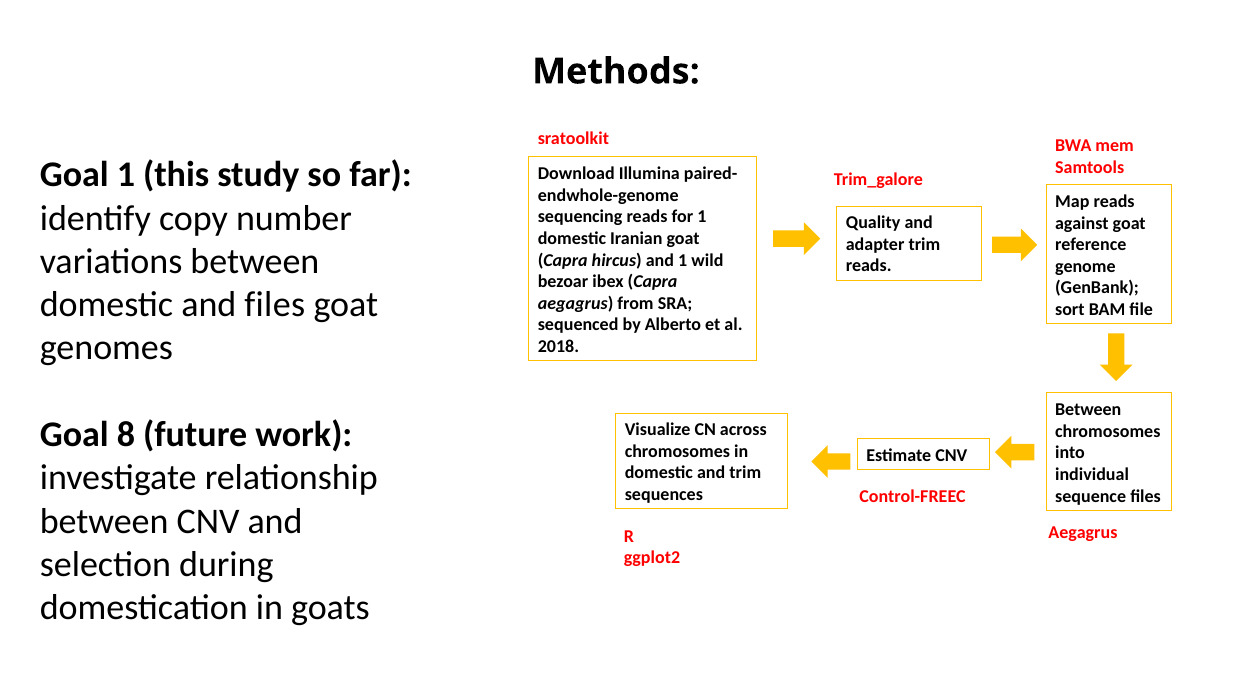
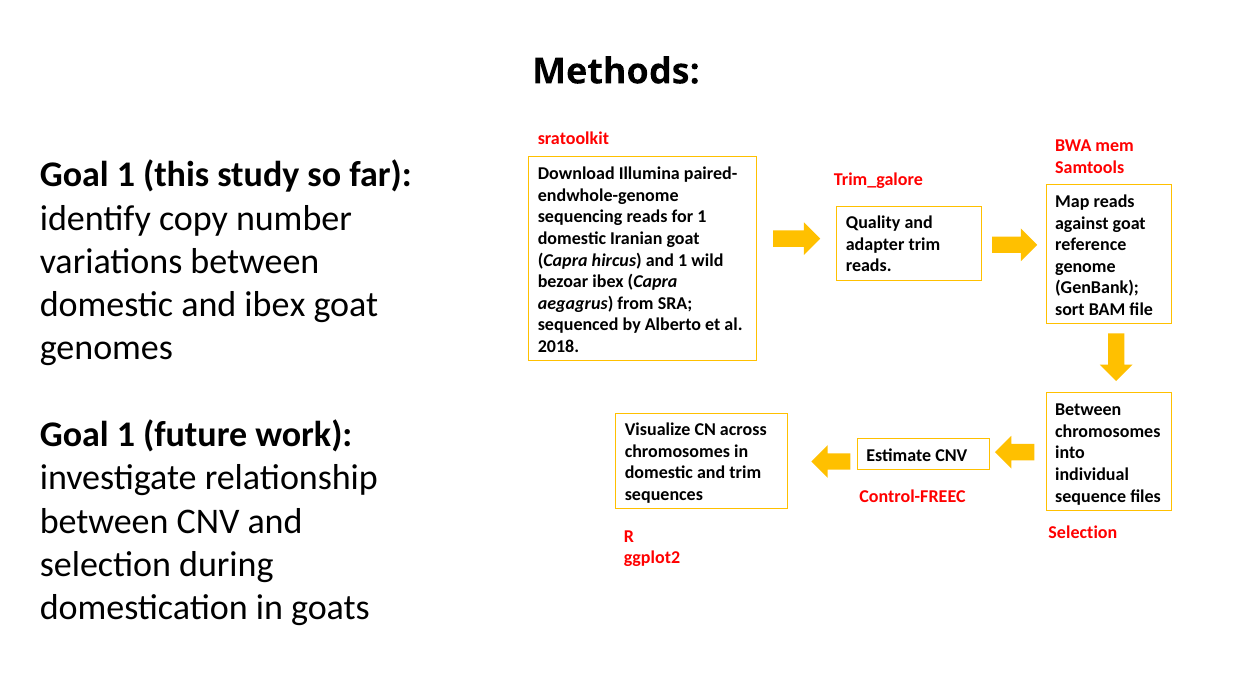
and files: files -> ibex (275, 305)
8: 8 -> 1 (126, 434)
Aegagrus: Aegagrus -> Selection (1083, 532)
